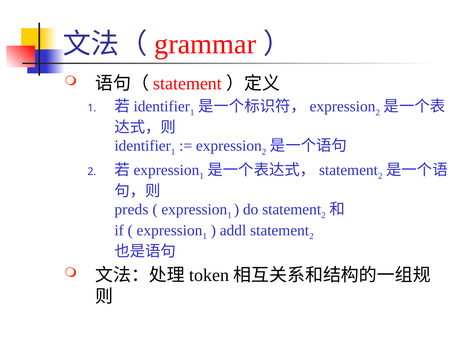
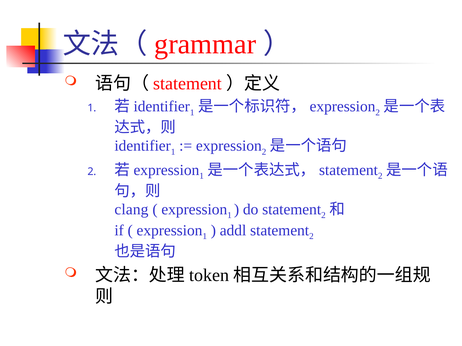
preds: preds -> clang (131, 210)
